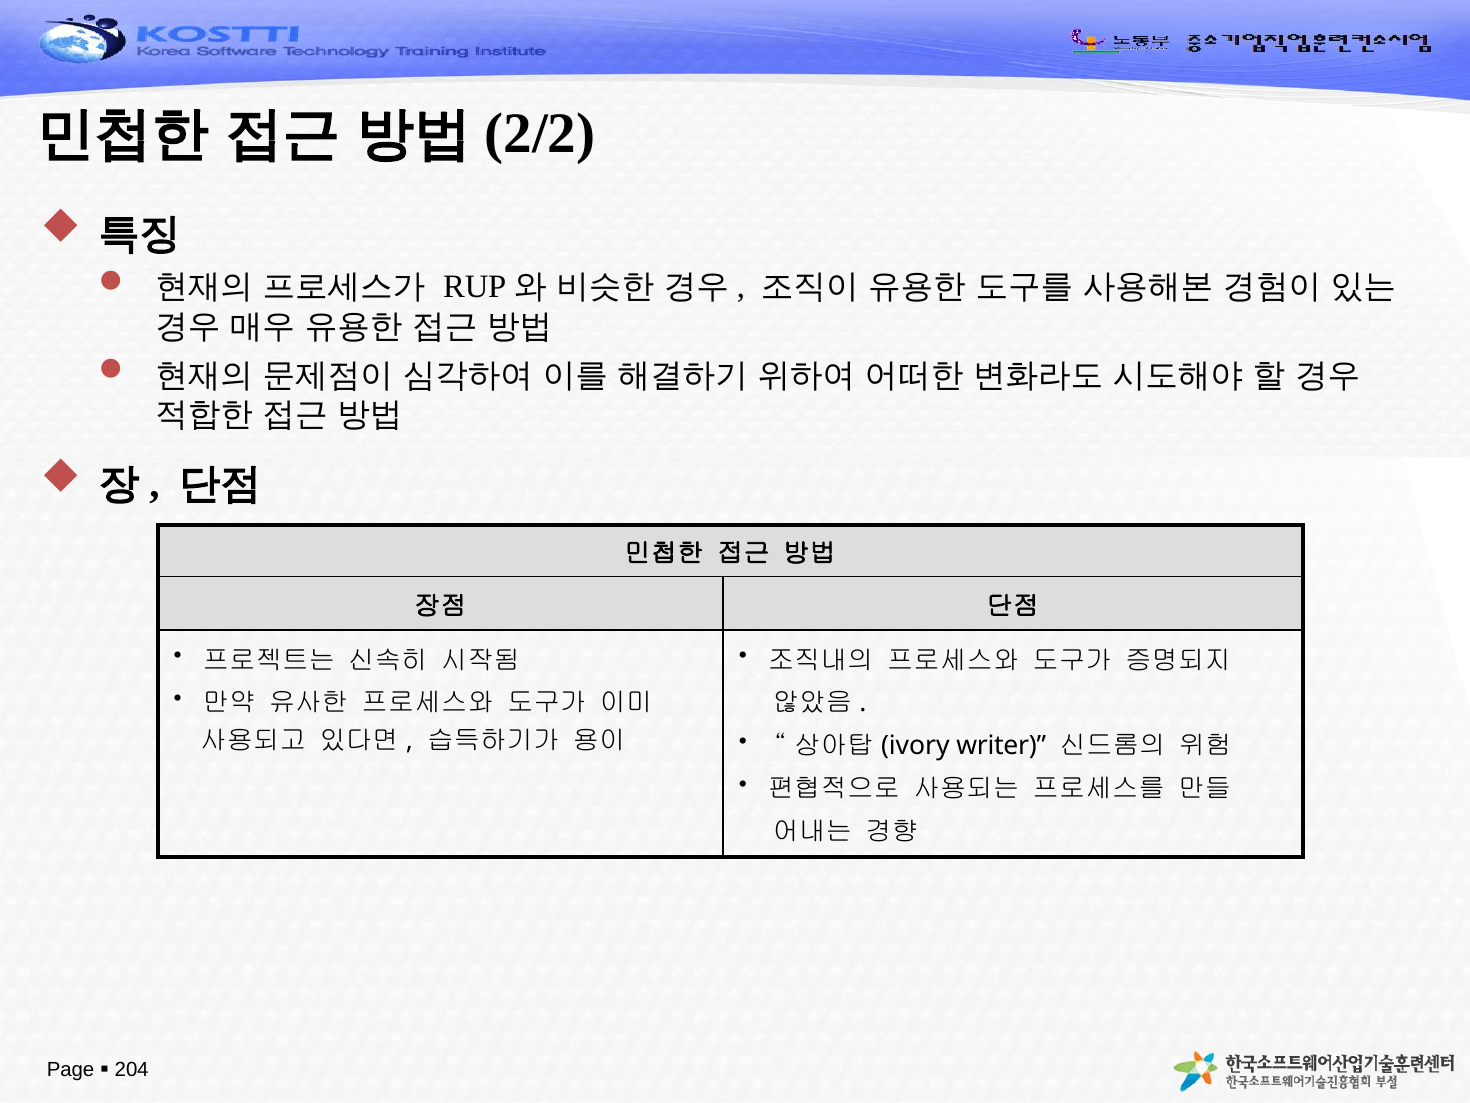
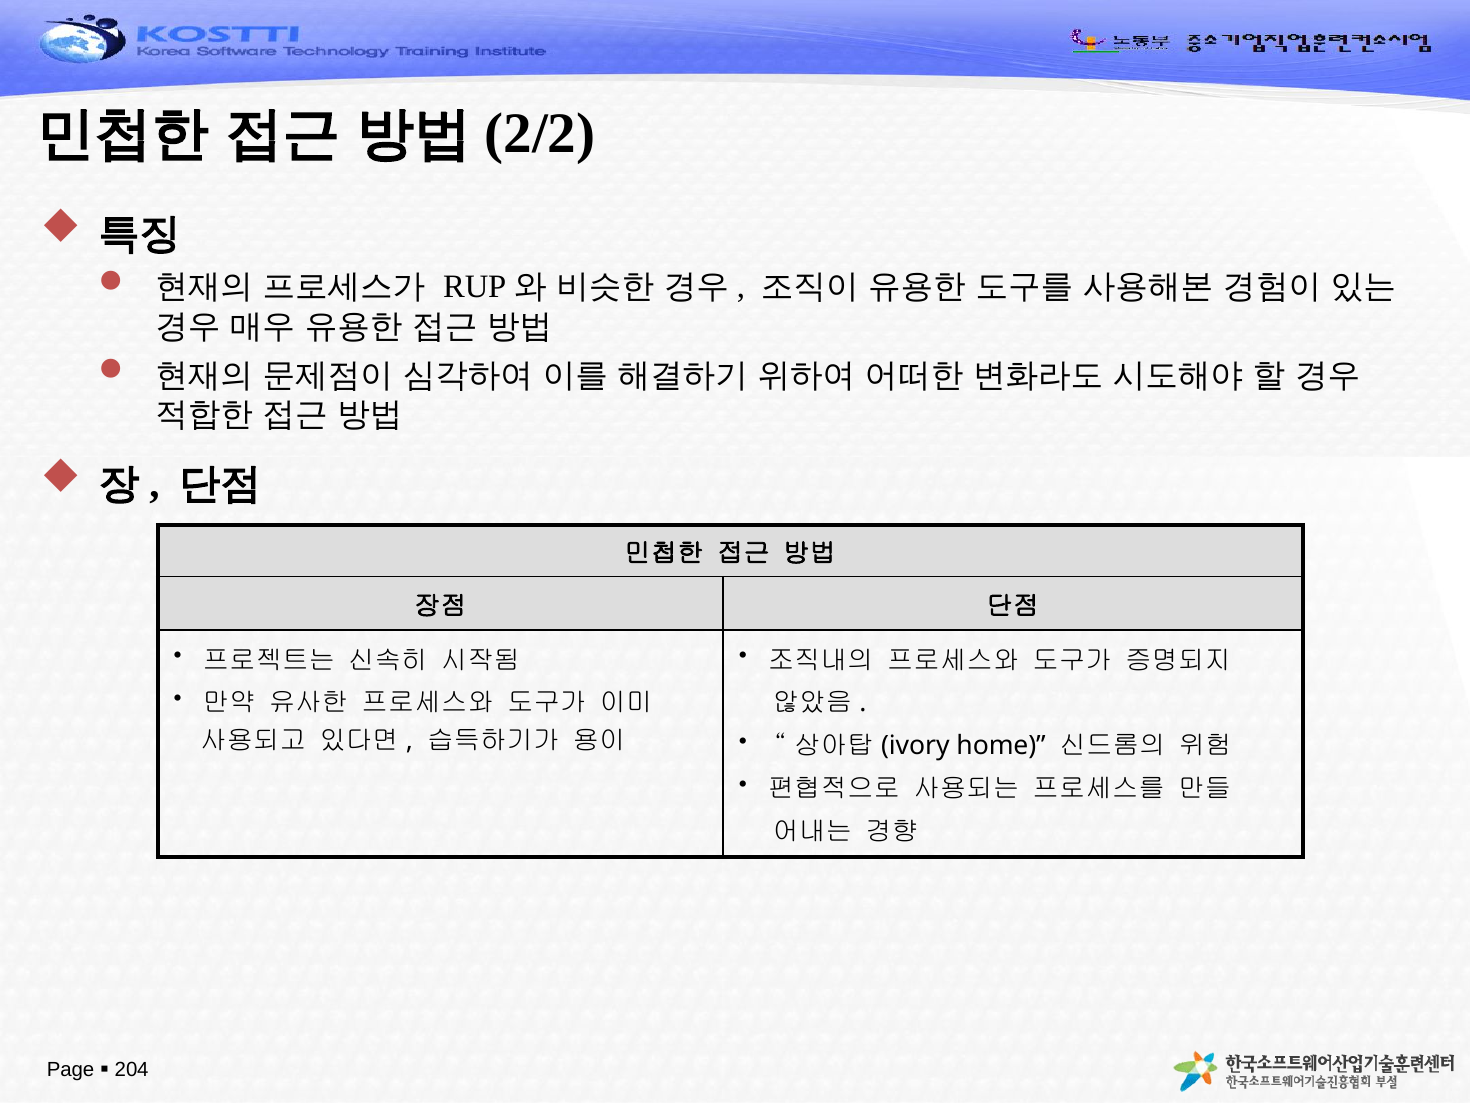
writer: writer -> home (1001, 746)
